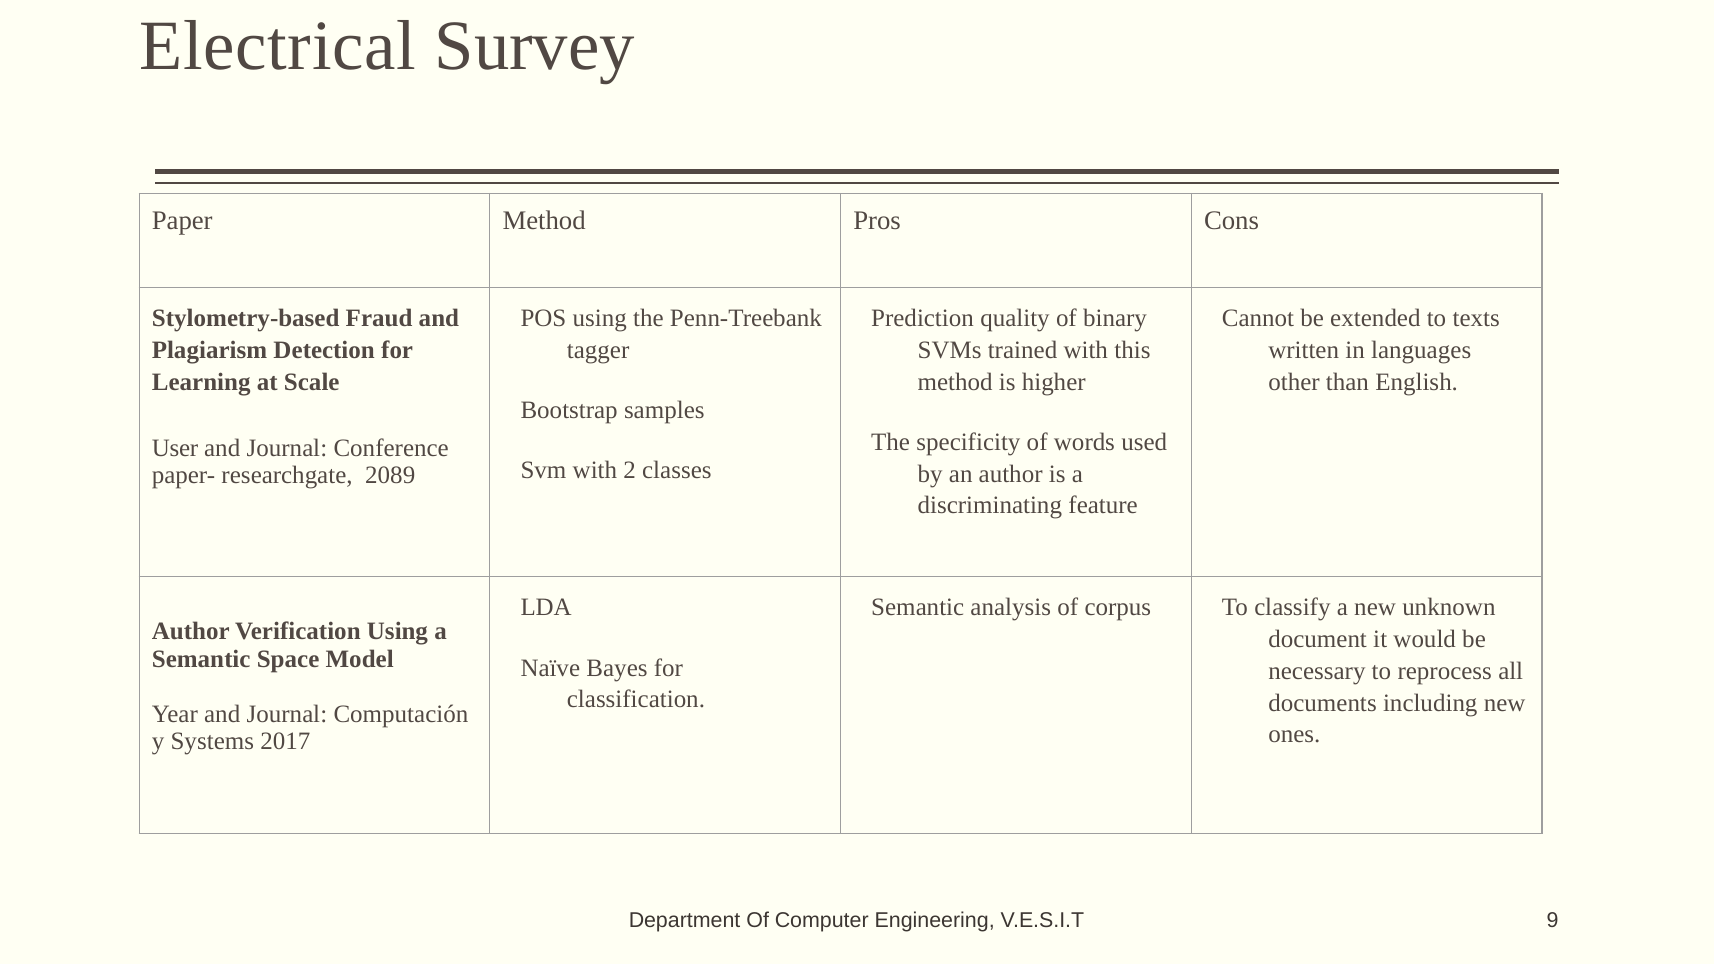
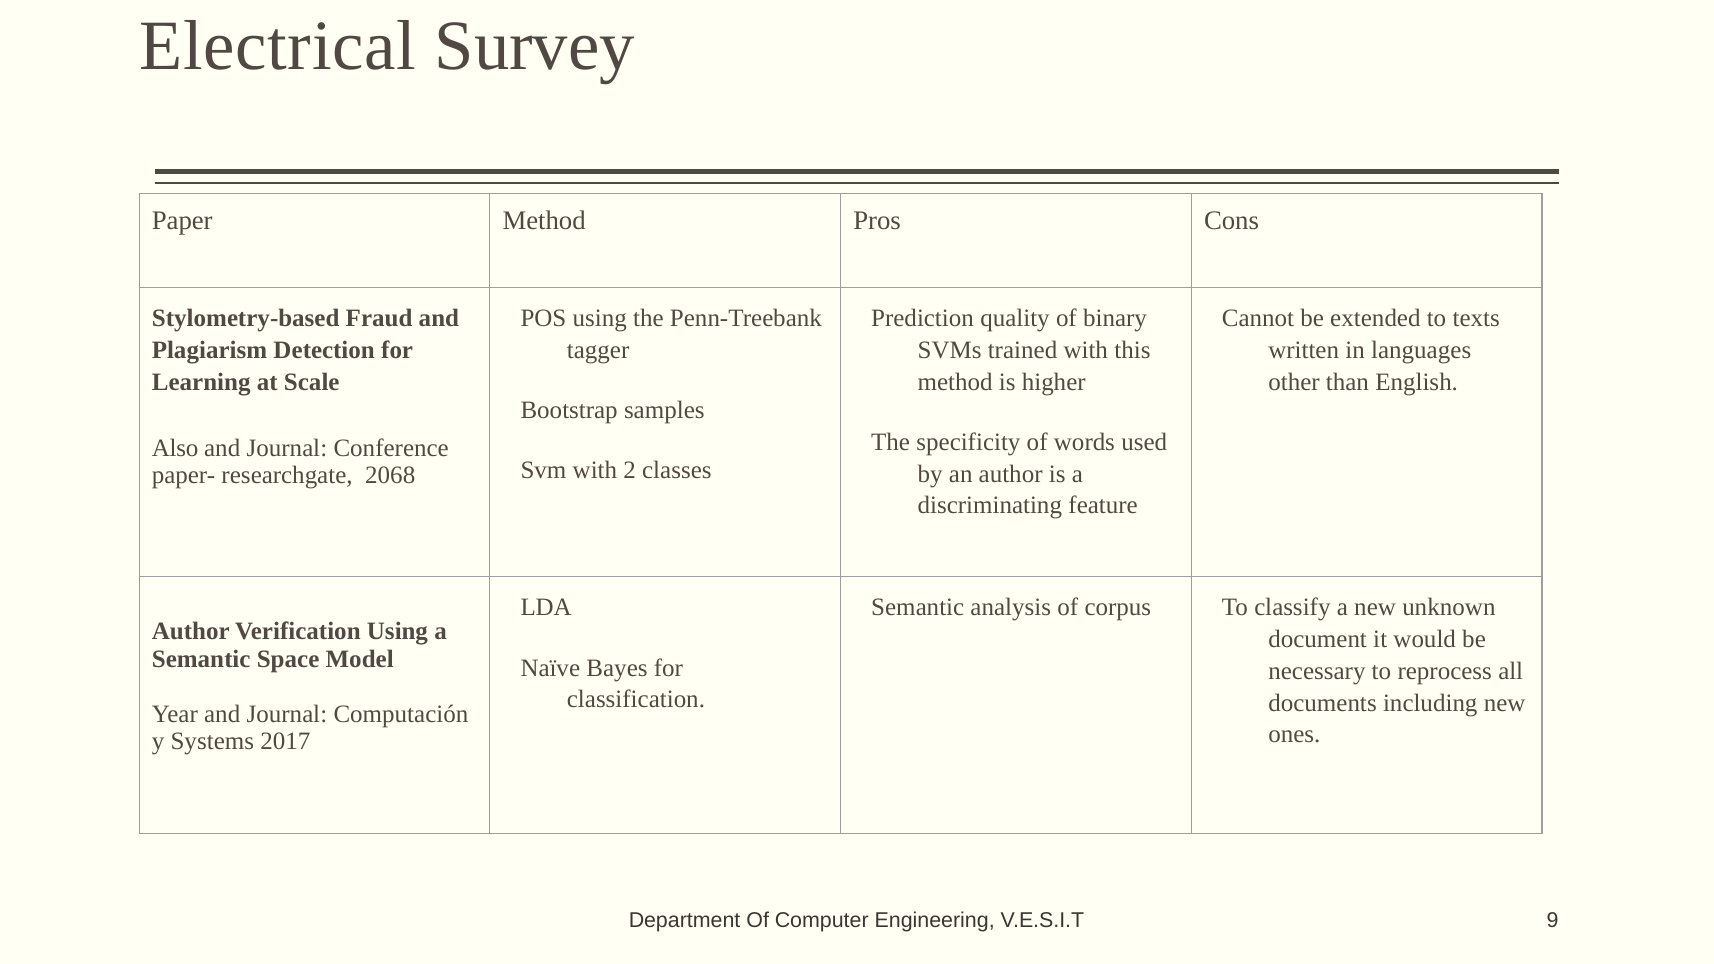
User: User -> Also (175, 448)
2089: 2089 -> 2068 (390, 476)
